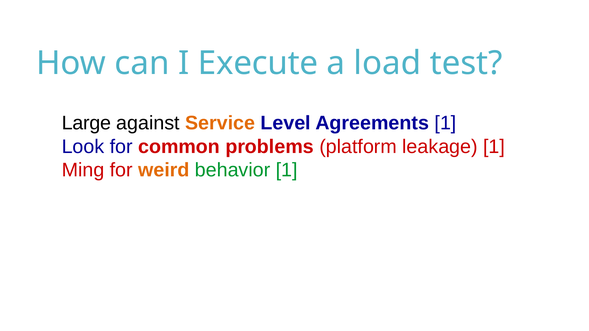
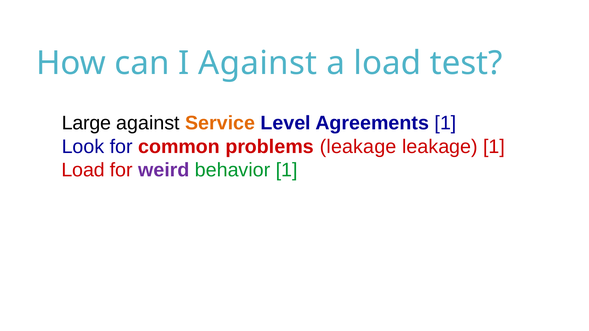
I Execute: Execute -> Against (258, 63)
problems platform: platform -> leakage (358, 147)
Ming: Ming -> Load (83, 170)
weird colour: orange -> purple (164, 170)
